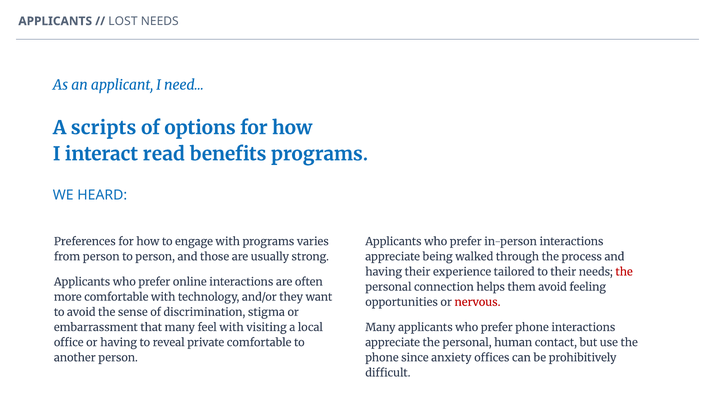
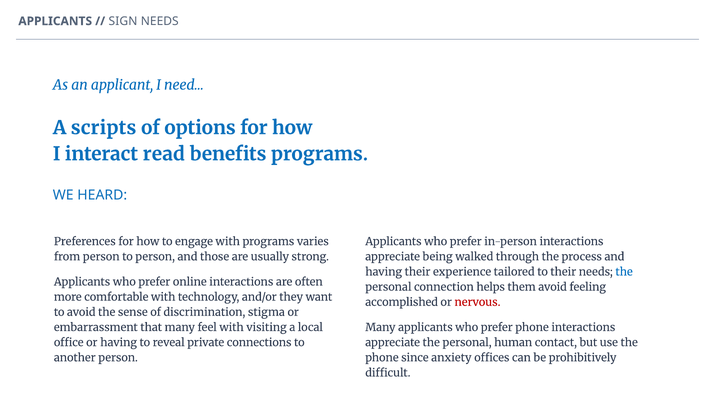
LOST: LOST -> SIGN (123, 21)
the colour: red -> blue (624, 272)
opportunities: opportunities -> accomplished (402, 302)
private comfortable: comfortable -> connections (259, 343)
